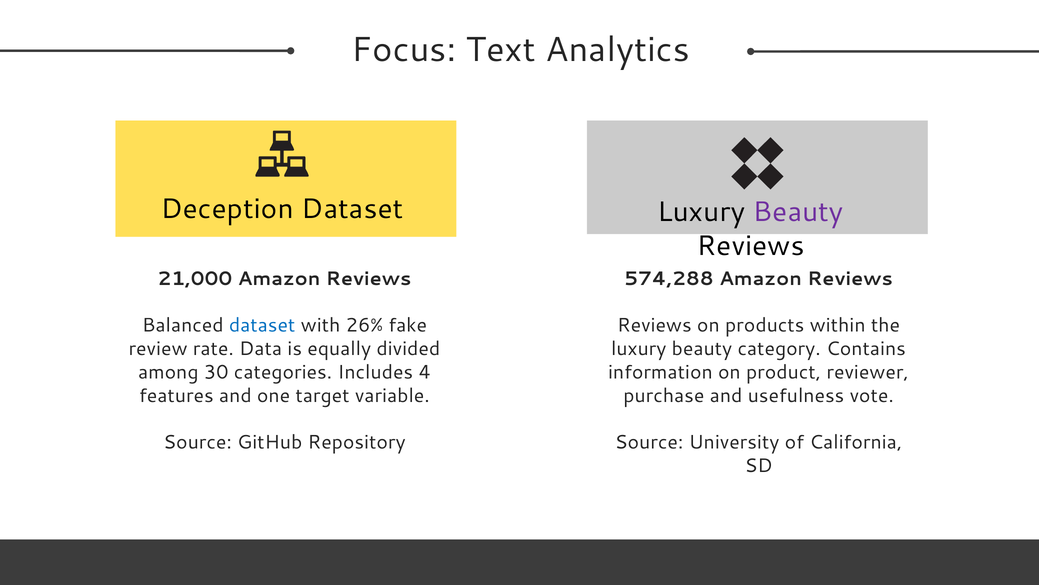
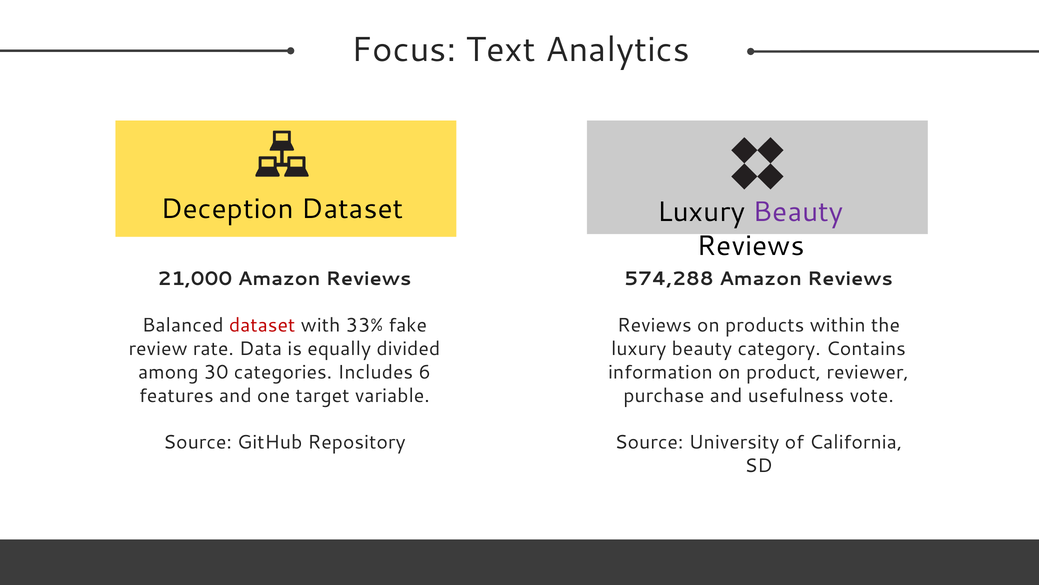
dataset colour: blue -> red (262, 325)
26%: 26% -> 33% (364, 325)
4: 4 -> 6 (425, 372)
